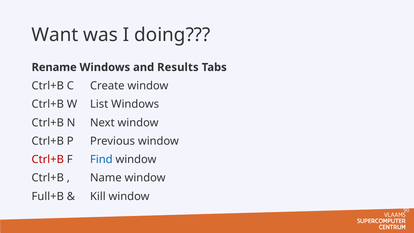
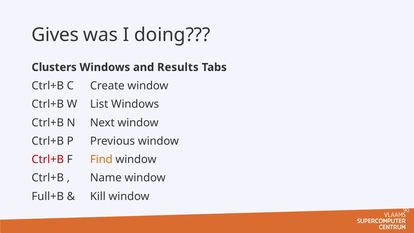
Want: Want -> Gives (55, 35)
Rename: Rename -> Clusters (54, 67)
Find colour: blue -> orange (101, 159)
